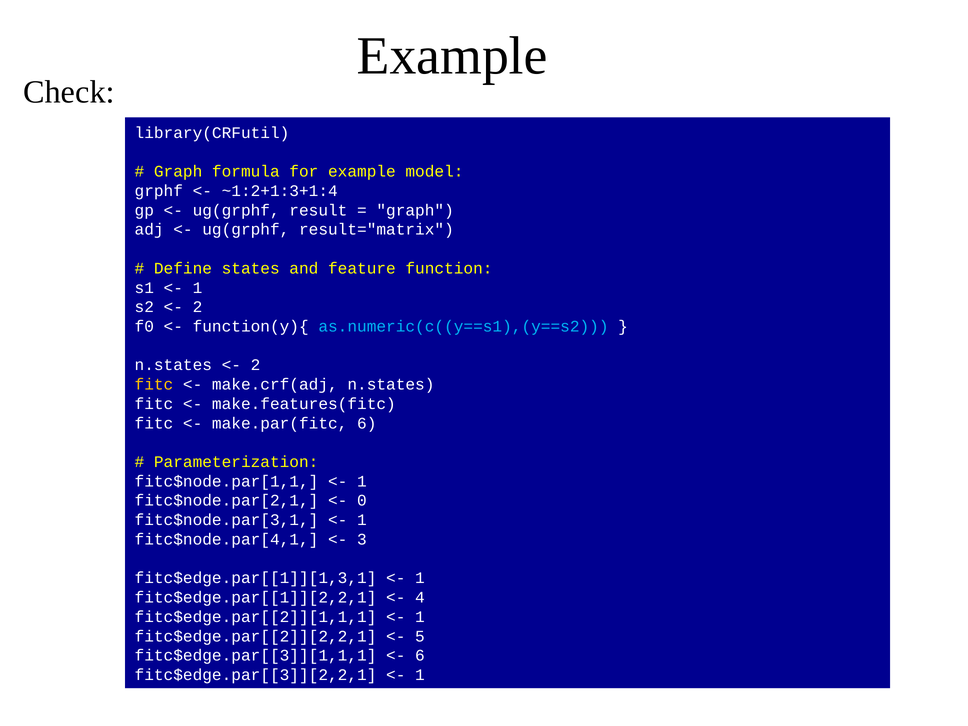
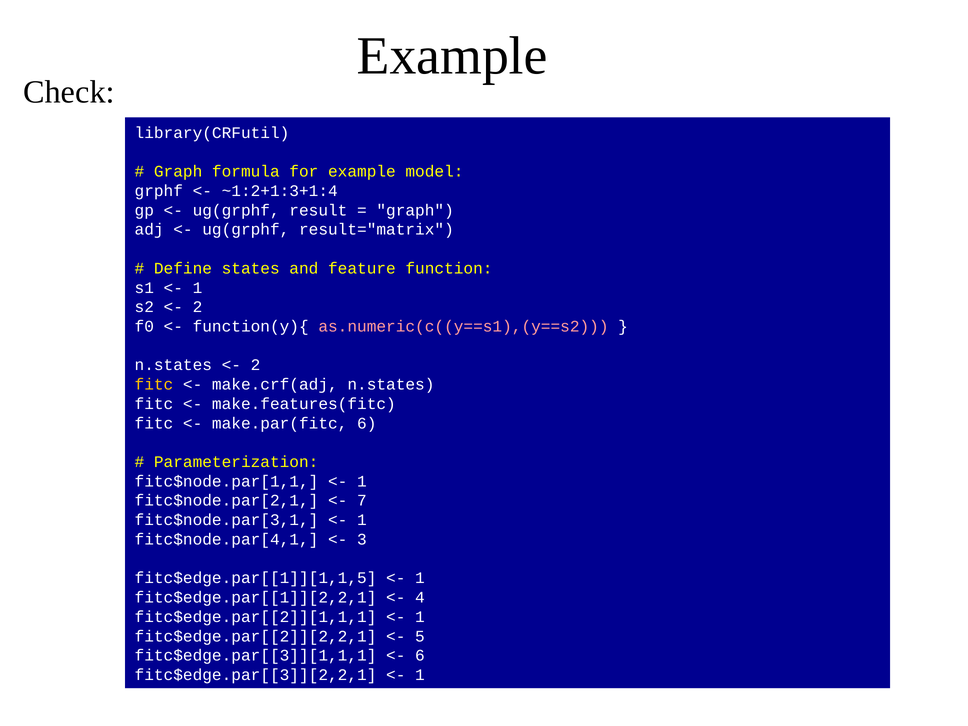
as.numeric(c((y==s1),(y==s2 colour: light blue -> pink (463, 326)
0: 0 -> 7 (362, 501)
fitc$edge.par[[1]][1,3,1: fitc$edge.par[[1]][1,3,1 -> fitc$edge.par[[1]][1,1,5 (256, 578)
